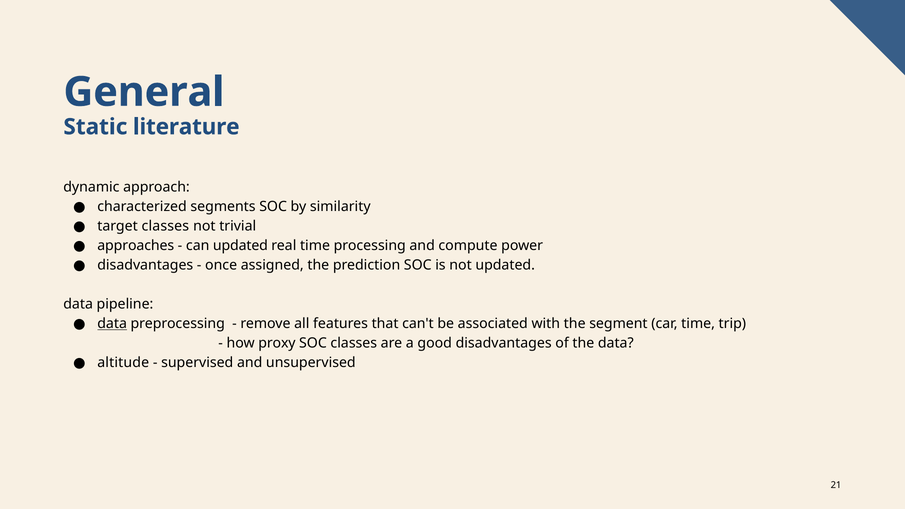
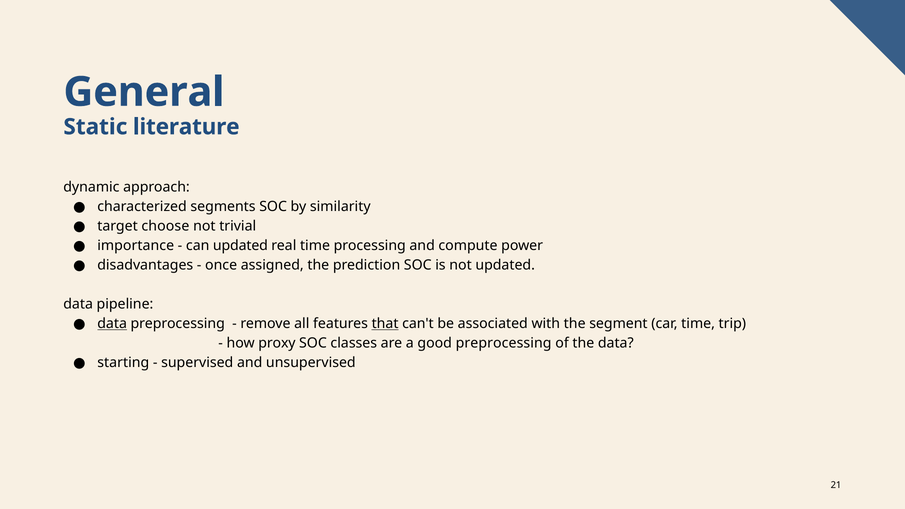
target classes: classes -> choose (165, 226)
approaches: approaches -> importance (136, 246)
that underline: none -> present (385, 324)
good disadvantages: disadvantages -> preprocessing (504, 343)
altitude: altitude -> starting (123, 363)
